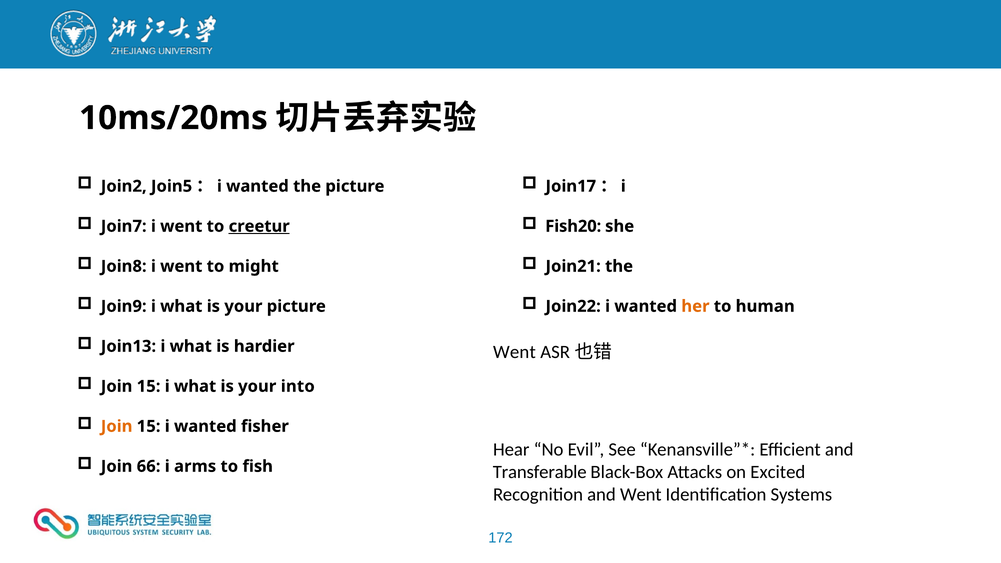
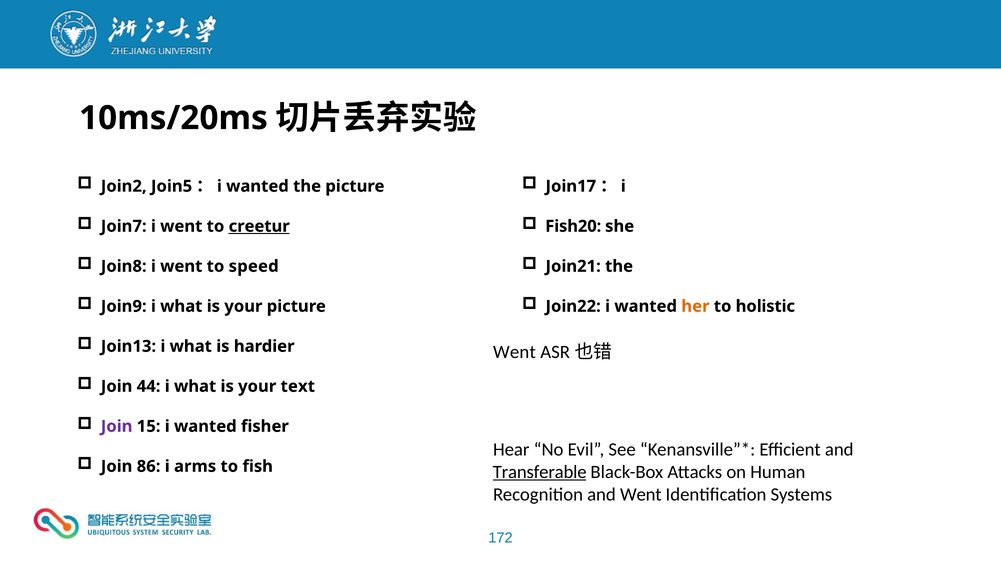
might: might -> speed (254, 266)
human: human -> holistic (765, 306)
15: 15 -> 44 (149, 386)
into: into -> text (298, 386)
Join colour: orange -> purple (117, 426)
66: 66 -> 86 (149, 466)
Transferable underline: none -> present (540, 472)
Excited: Excited -> Human (778, 472)
